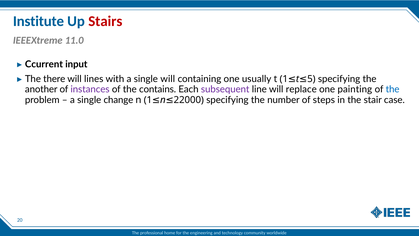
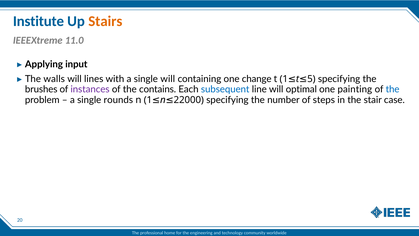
Stairs colour: red -> orange (105, 21)
Ccurrent: Ccurrent -> Applying (44, 64)
there: there -> walls (54, 79)
usually: usually -> change (257, 79)
another: another -> brushes (41, 89)
subsequent colour: purple -> blue (225, 89)
replace: replace -> optimal (301, 89)
change: change -> rounds (118, 100)
